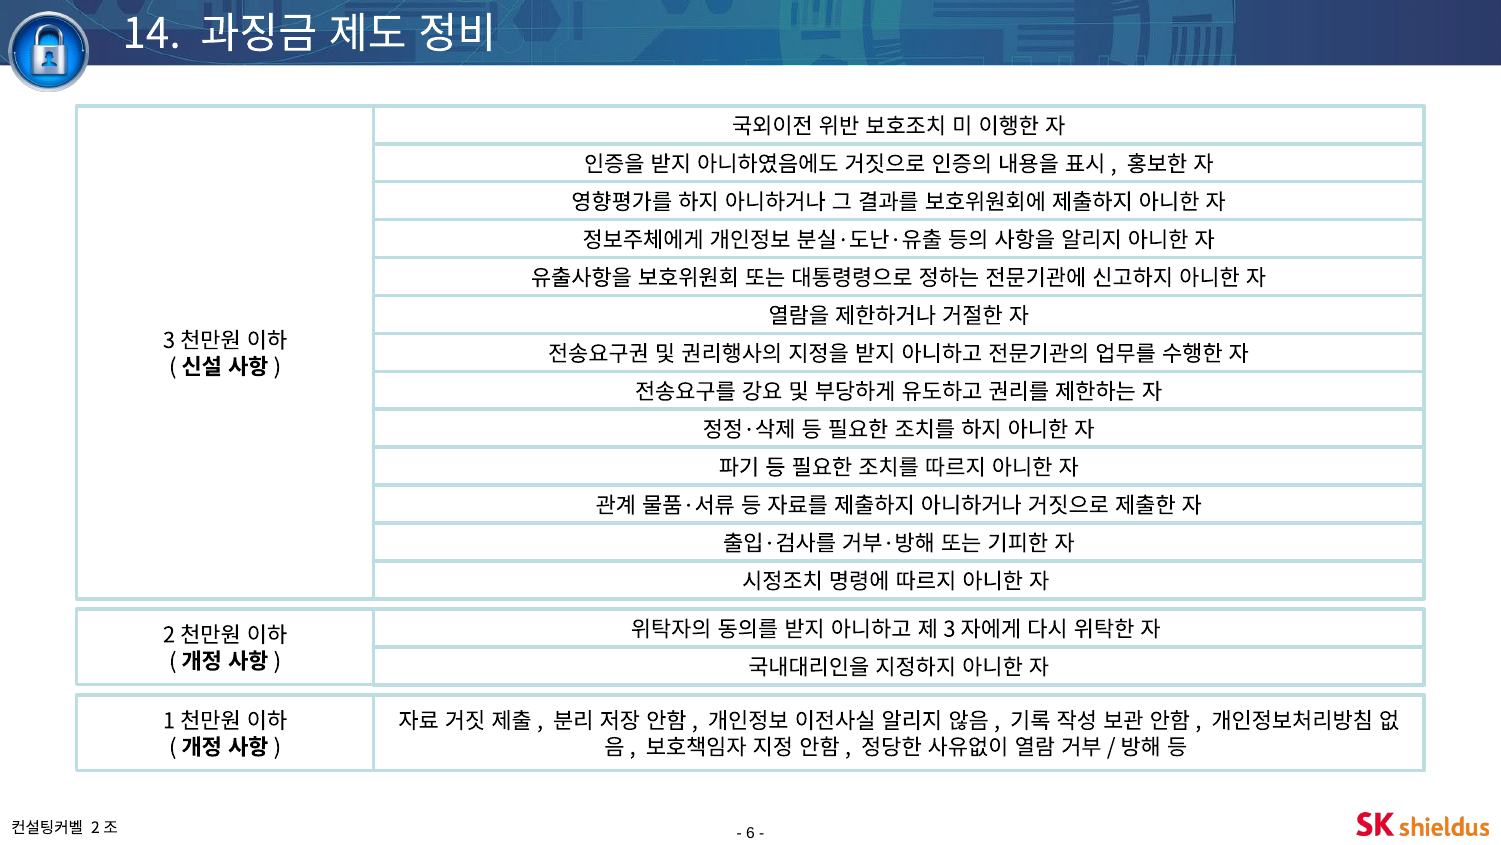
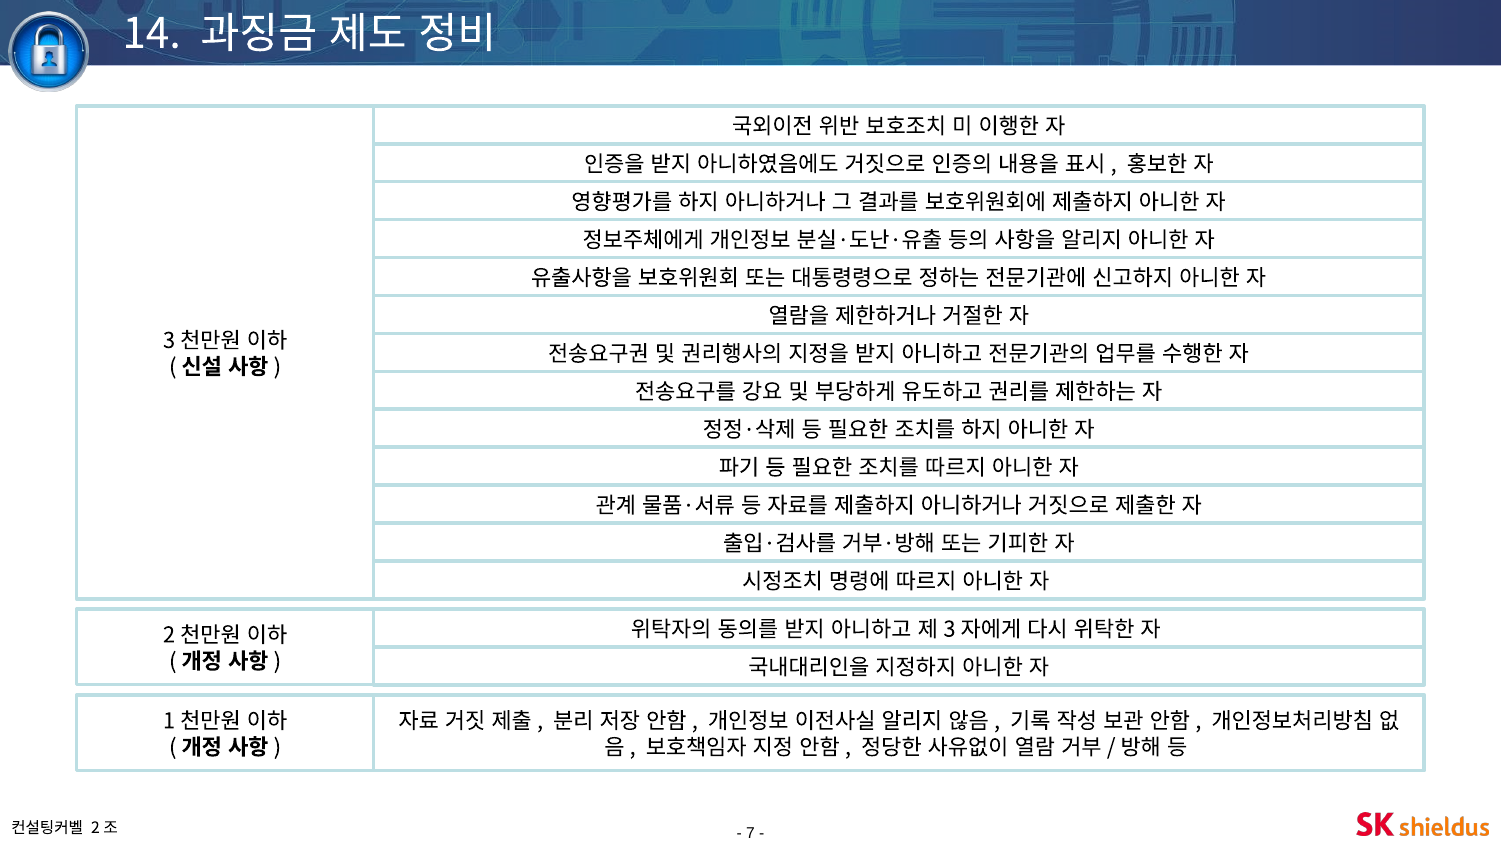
6: 6 -> 7 (750, 833)
